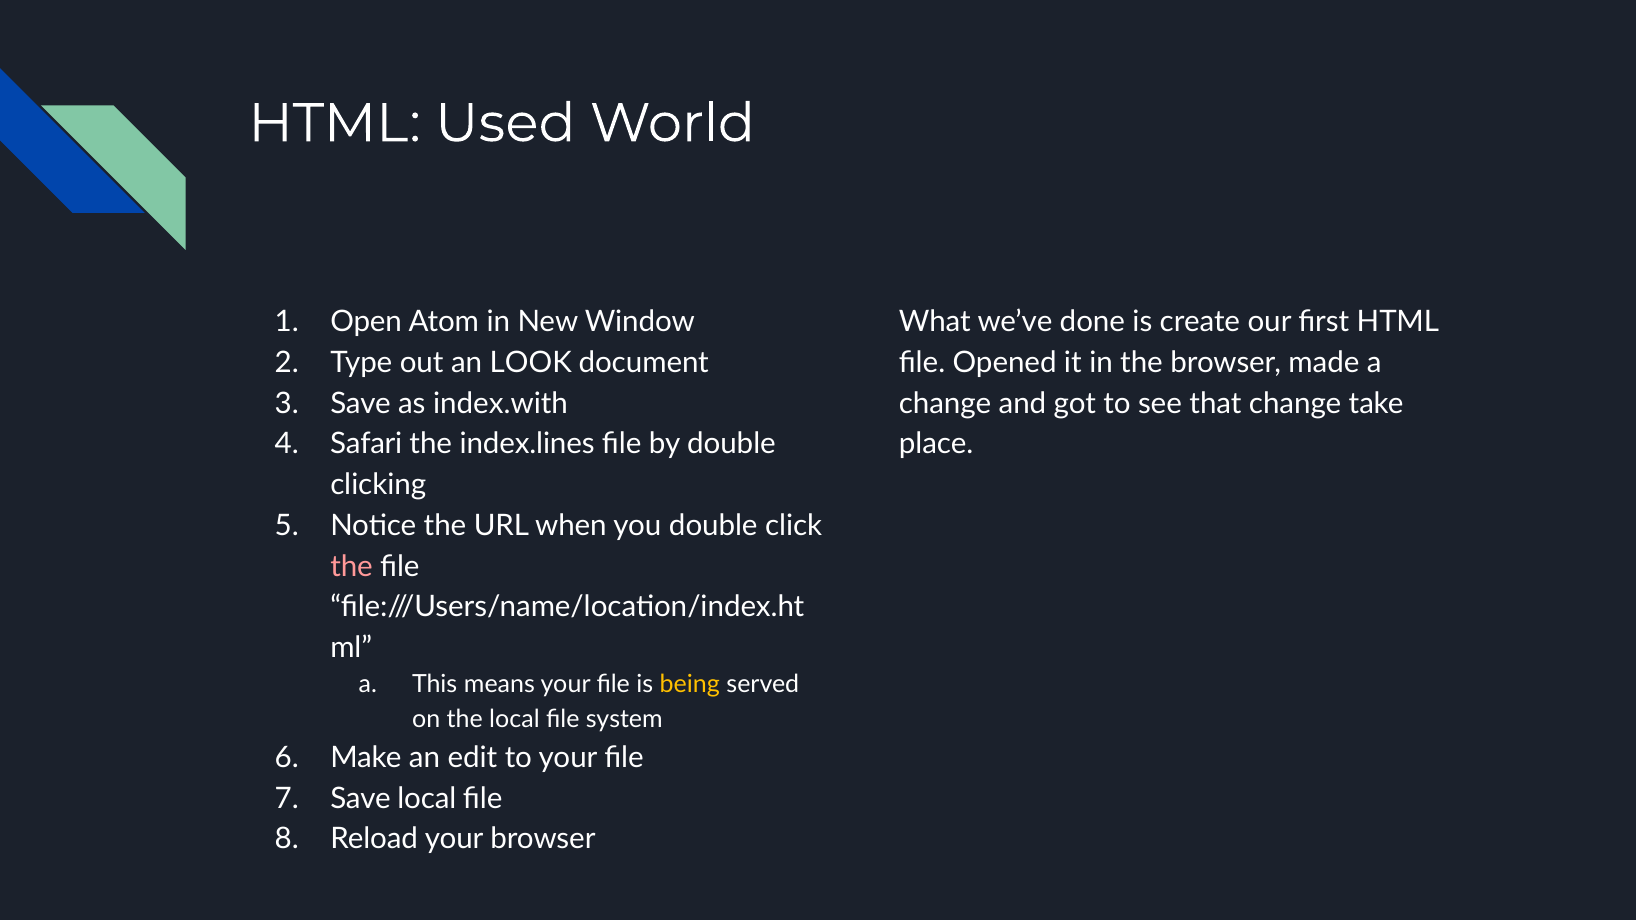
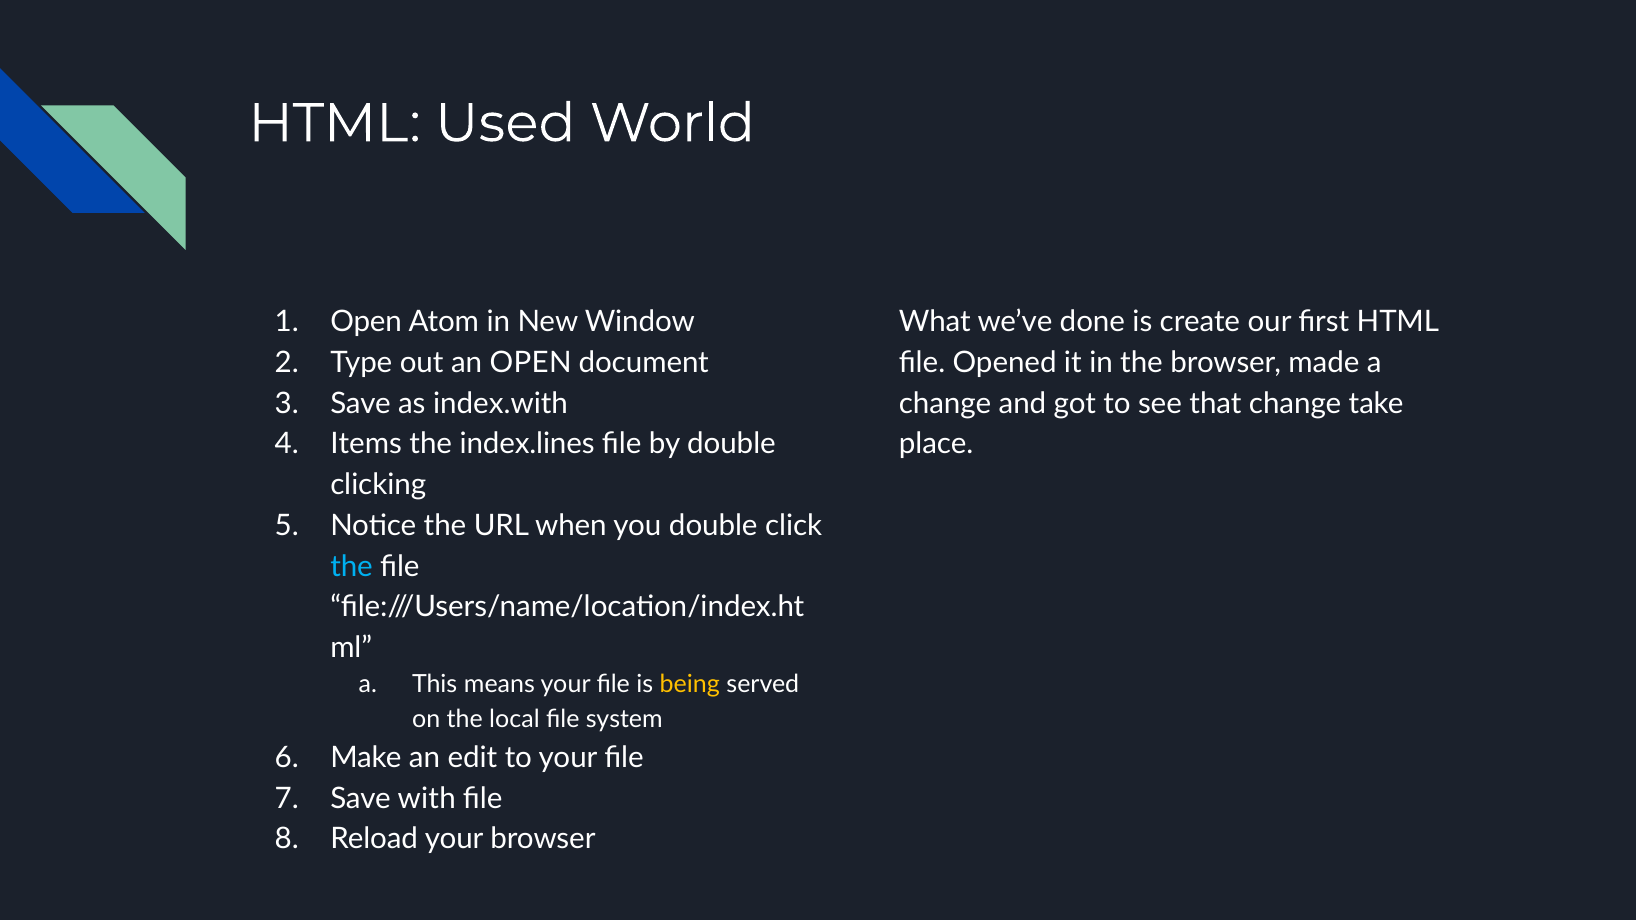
an LOOK: LOOK -> OPEN (531, 363)
Safari: Safari -> Items (366, 444)
the colour: pink -> light blue (352, 567)
Save local: local -> with (427, 799)
